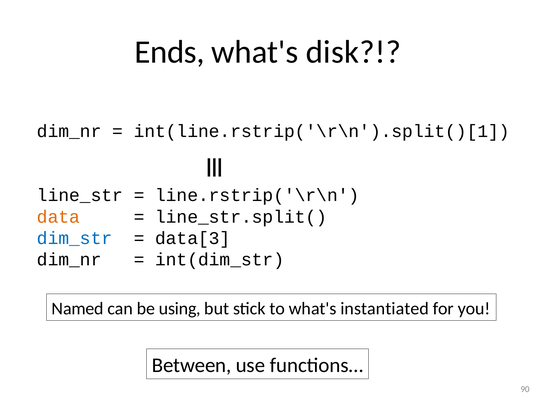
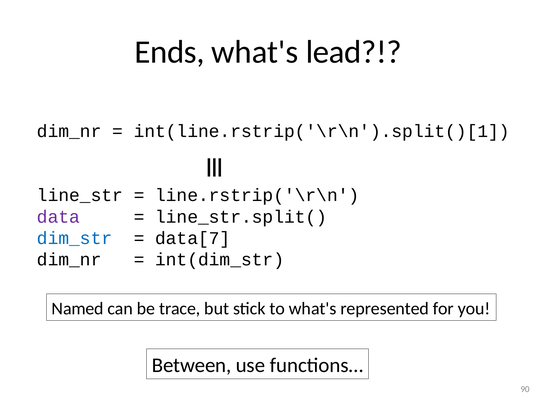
disk: disk -> lead (354, 52)
data colour: orange -> purple (58, 217)
data[3: data[3 -> data[7 (193, 239)
using: using -> trace (180, 309)
instantiated: instantiated -> represented (385, 309)
